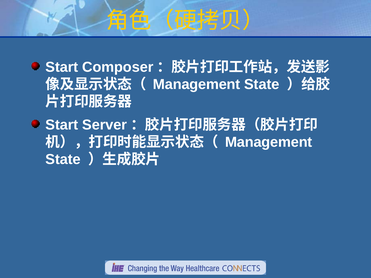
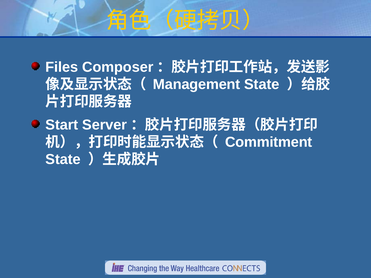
Start: Start -> Files (62, 67)
Management: Management -> Commitment (269, 142)
